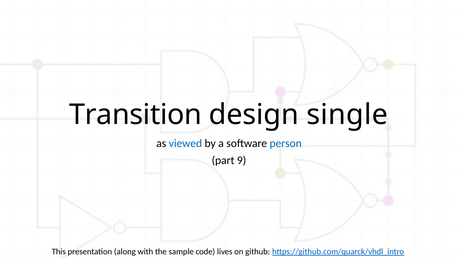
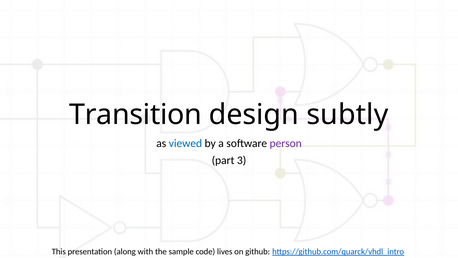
single: single -> subtly (347, 114)
person colour: blue -> purple (286, 143)
9: 9 -> 3 (242, 160)
